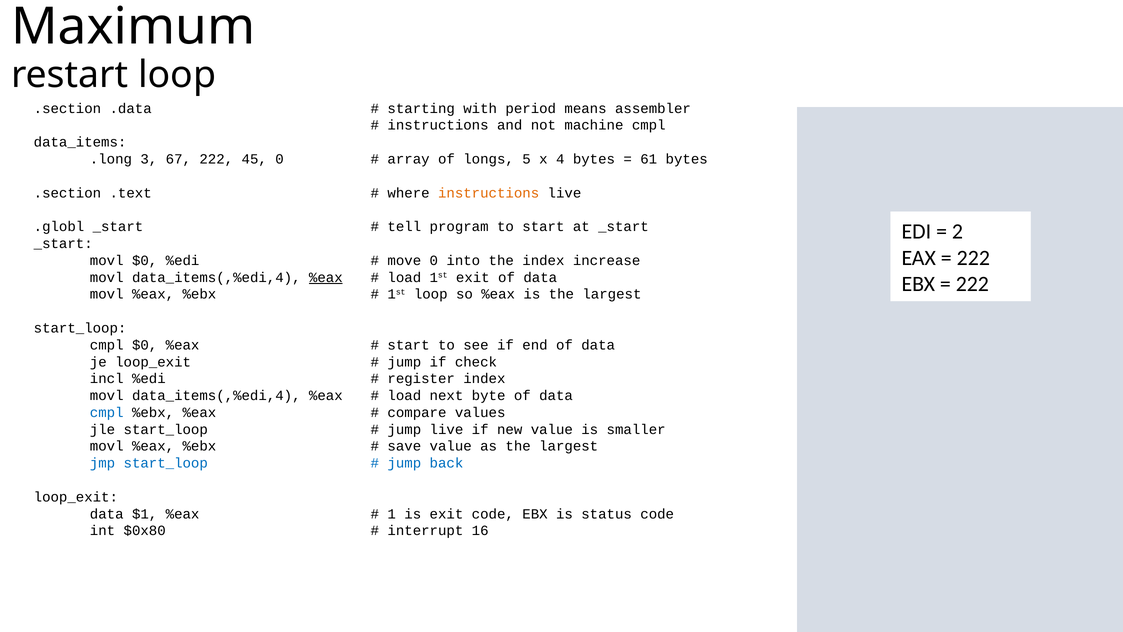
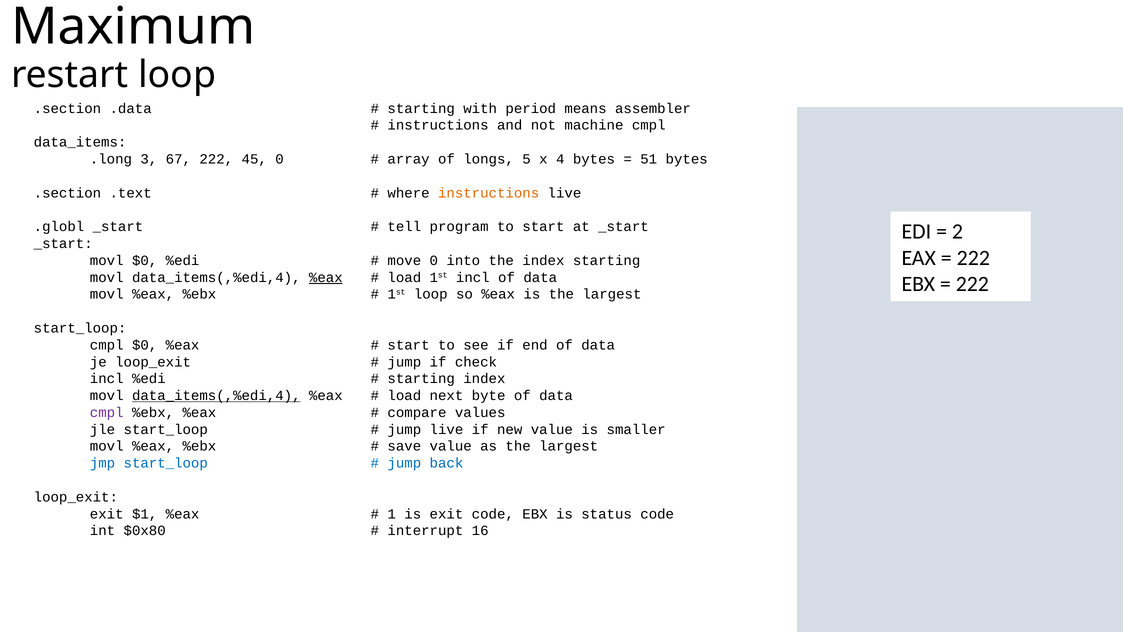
61: 61 -> 51 (649, 159)
index increase: increase -> starting (607, 260)
1st exit: exit -> incl (473, 277)
register: register -> starting (421, 379)
data_items(,%edi,4 underline: none -> present (216, 395)
cmpl colour: blue -> purple (107, 412)
data: data -> exit (107, 514)
